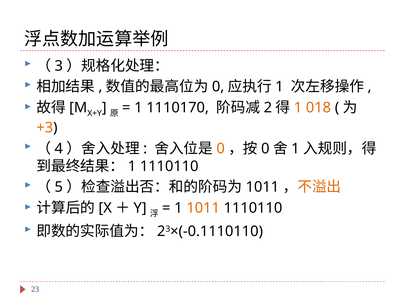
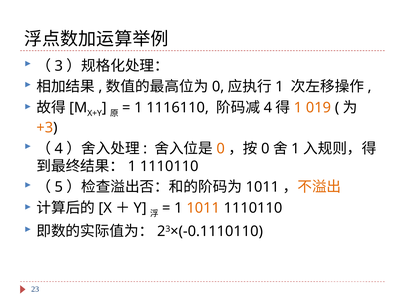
1110170: 1110170 -> 1116110 (178, 108)
2: 2 -> 4 (268, 108)
018: 018 -> 019 (318, 108)
